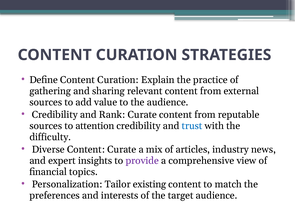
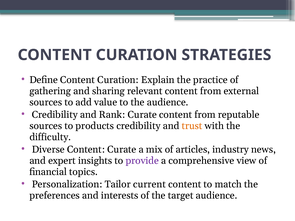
attention: attention -> products (95, 126)
trust colour: blue -> orange (192, 126)
existing: existing -> current (149, 184)
